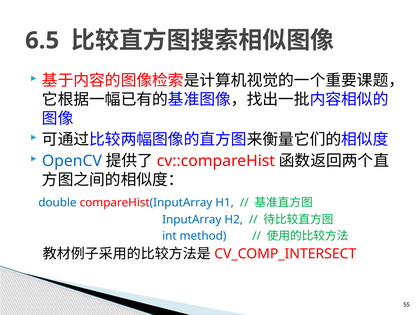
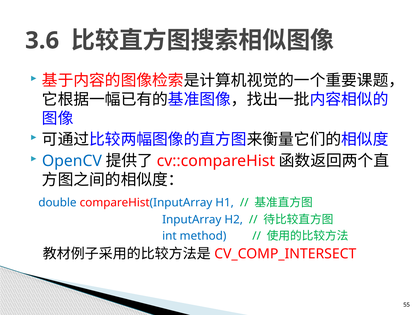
6.5: 6.5 -> 3.6 (42, 41)
